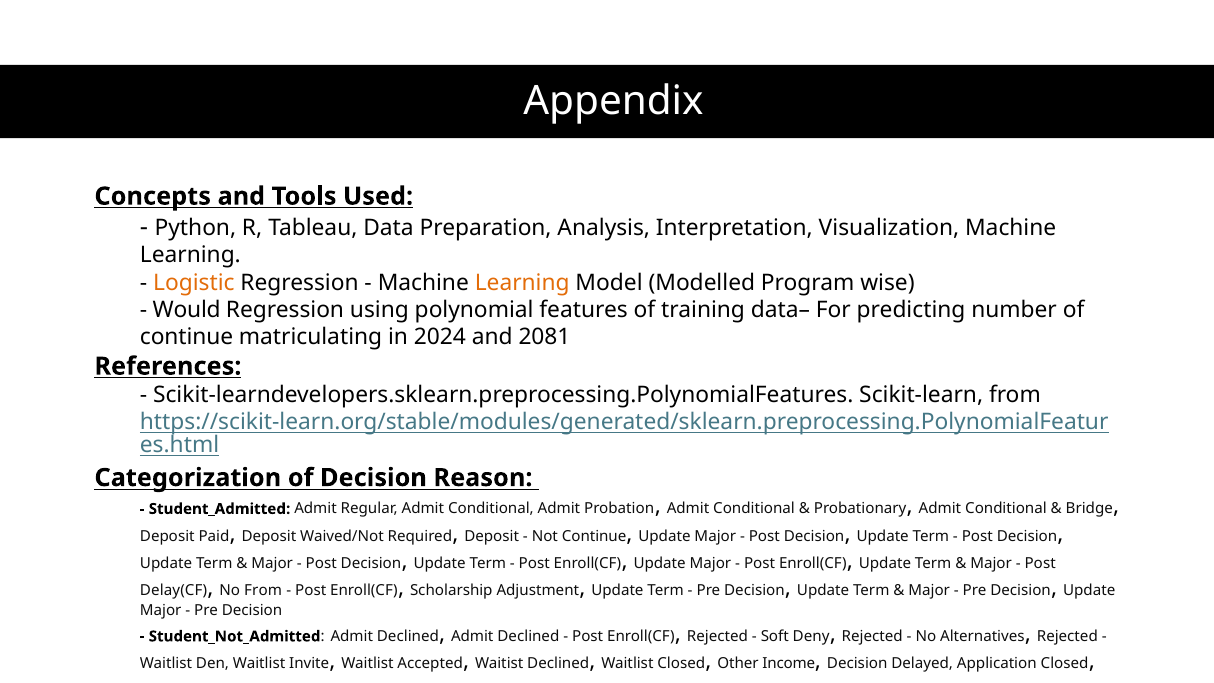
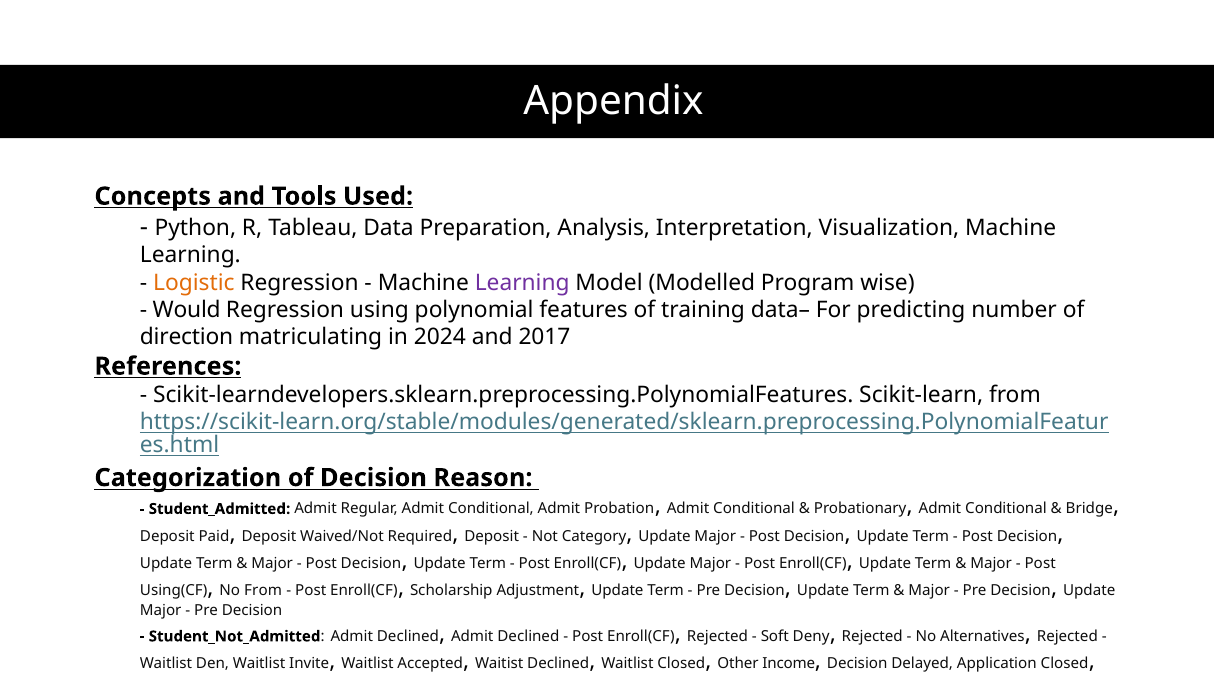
Learning colour: orange -> purple (522, 283)
continue: continue -> direction (187, 337)
2081: 2081 -> 2017 (545, 337)
Not Continue: Continue -> Category (594, 536)
Delay(CF: Delay(CF -> Using(CF (174, 591)
